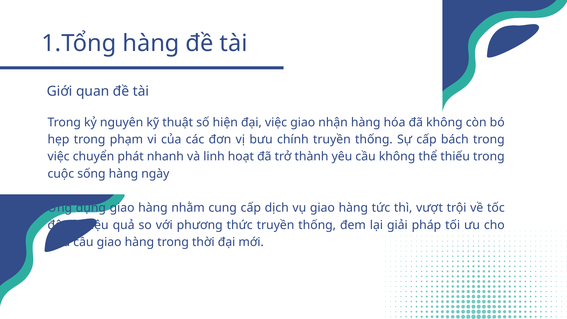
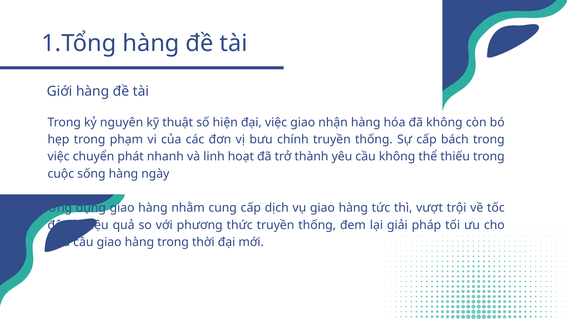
Giới quan: quan -> hàng (93, 91)
